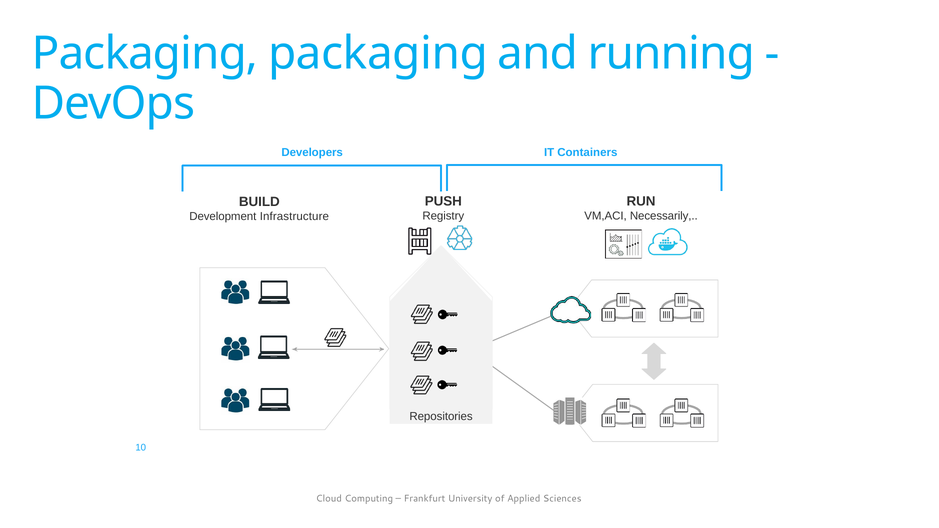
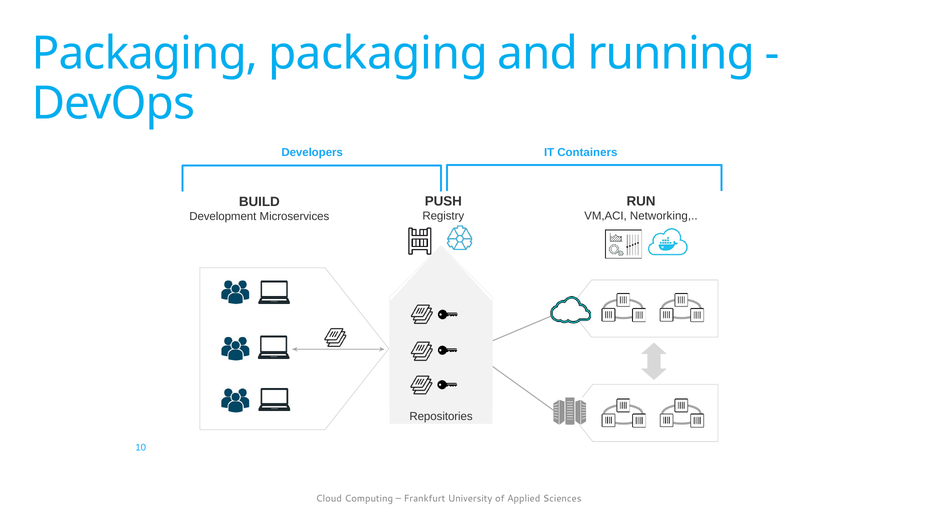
Necessarily: Necessarily -> Networking (664, 216)
Infrastructure: Infrastructure -> Microservices (294, 217)
